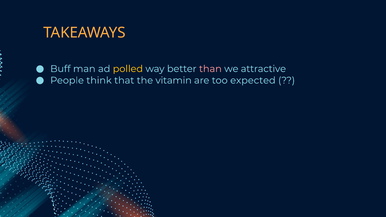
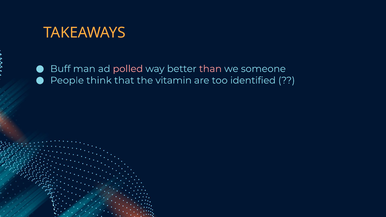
polled colour: yellow -> pink (128, 69)
attractive: attractive -> someone (263, 69)
expected: expected -> identified (253, 80)
